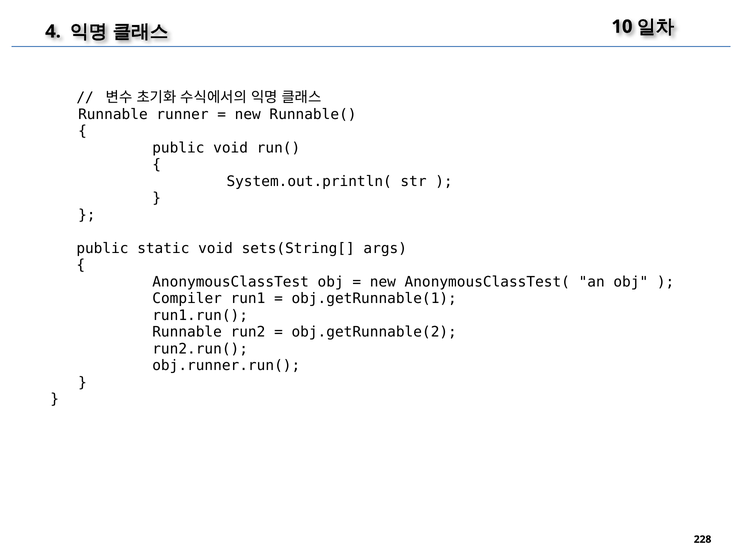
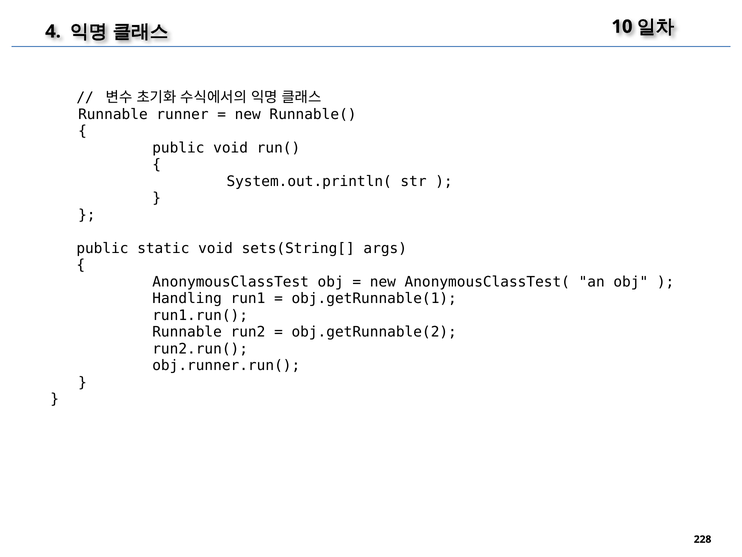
Compiler: Compiler -> Handling (187, 298)
